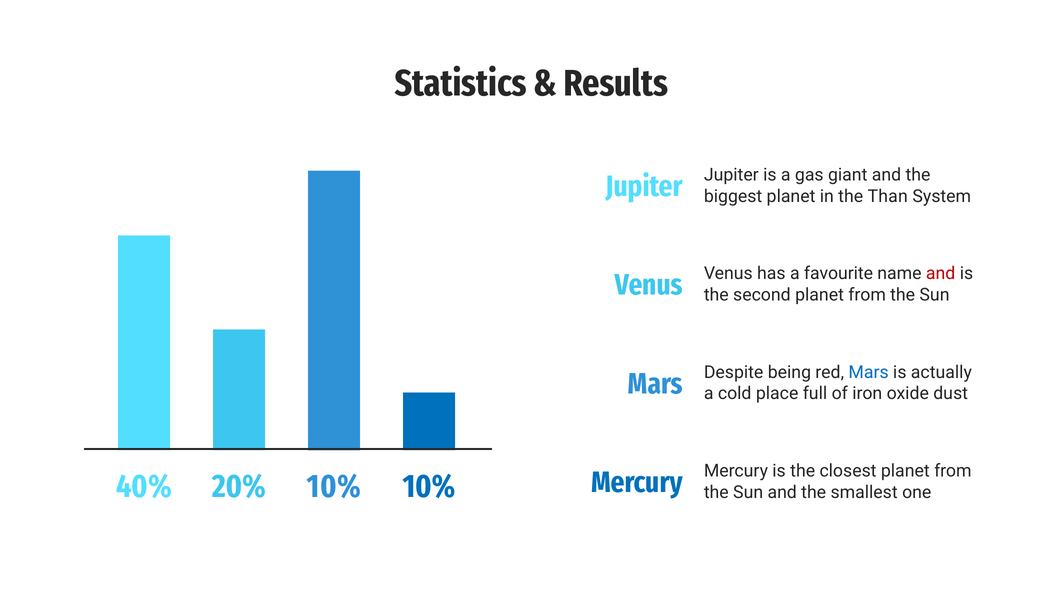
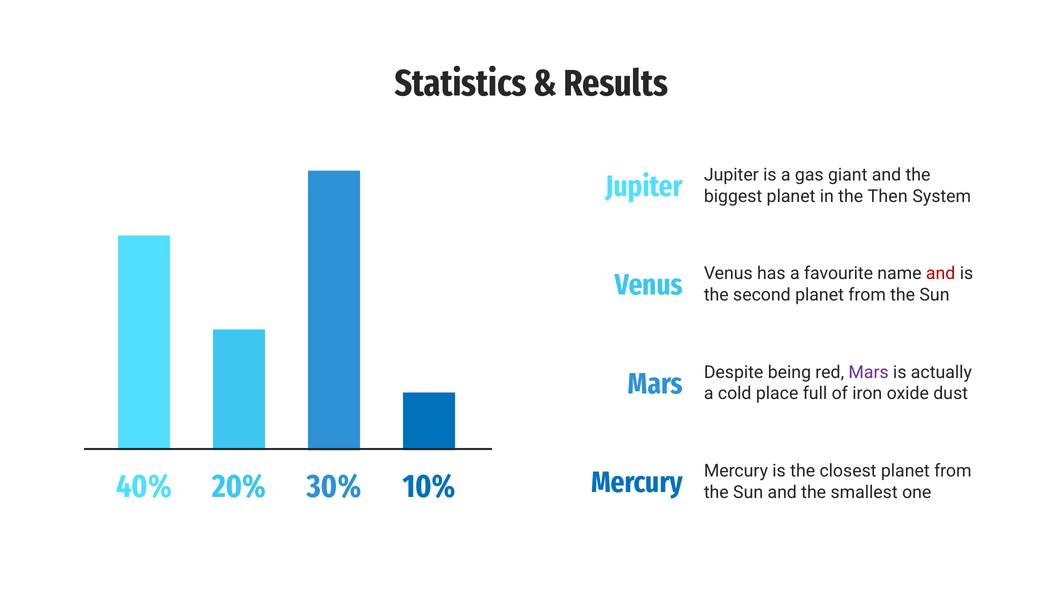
Than: Than -> Then (888, 196)
Mars colour: blue -> purple (869, 372)
20% 10%: 10% -> 30% (334, 486)
